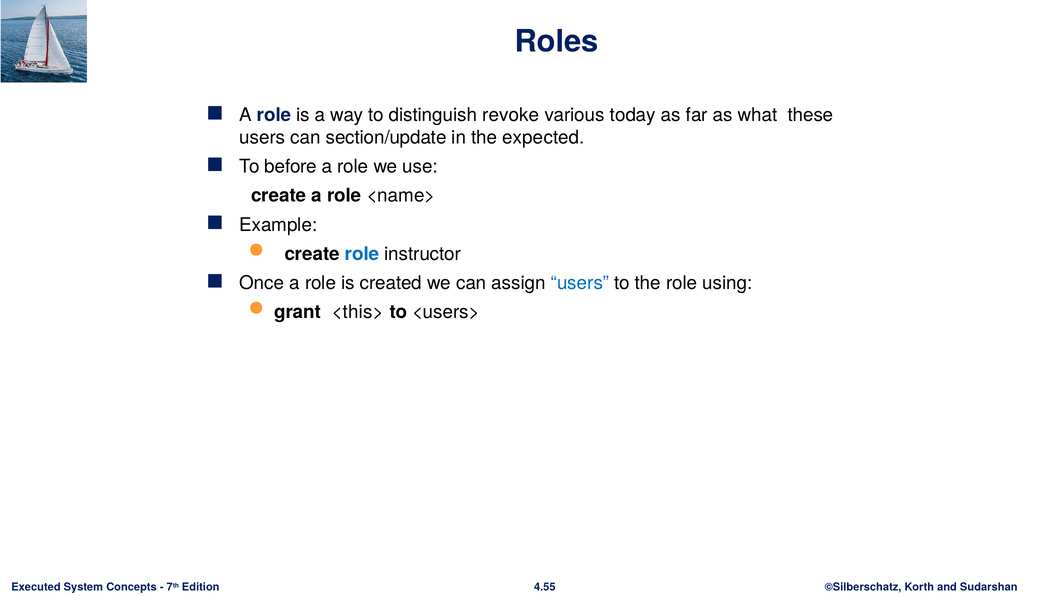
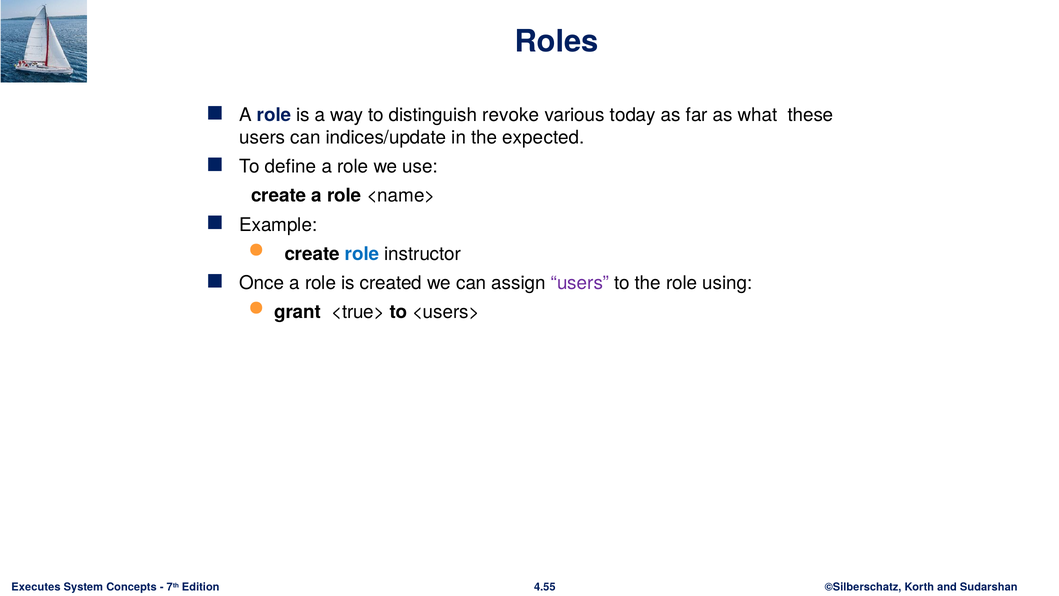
section/update: section/update -> indices/update (386, 137)
before: before -> define (291, 167)
users colour: blue -> purple (580, 283)
<this>: <this> -> <true> (358, 312)
Executed: Executed -> Executes (36, 587)
